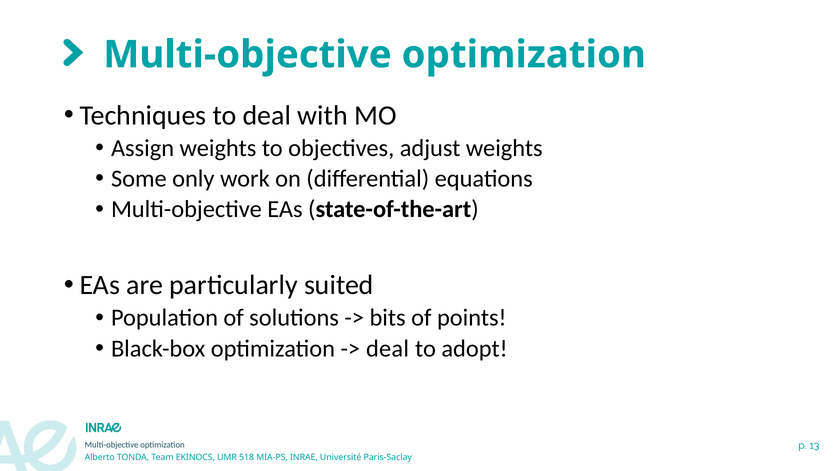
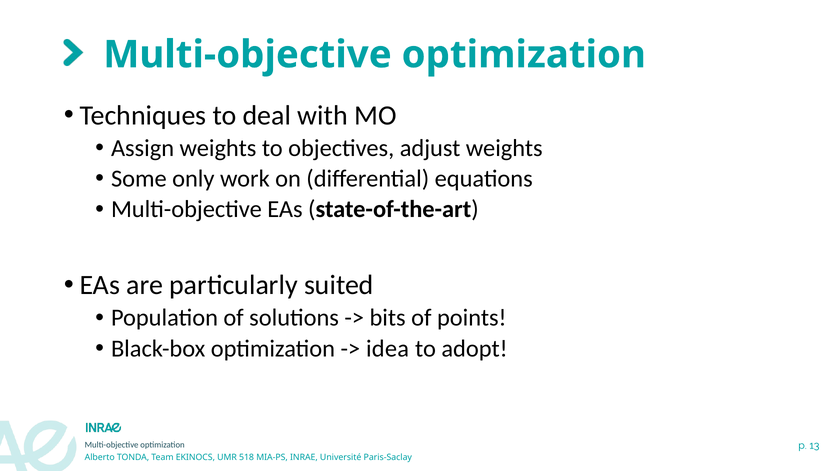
deal: deal -> idea (388, 349)
